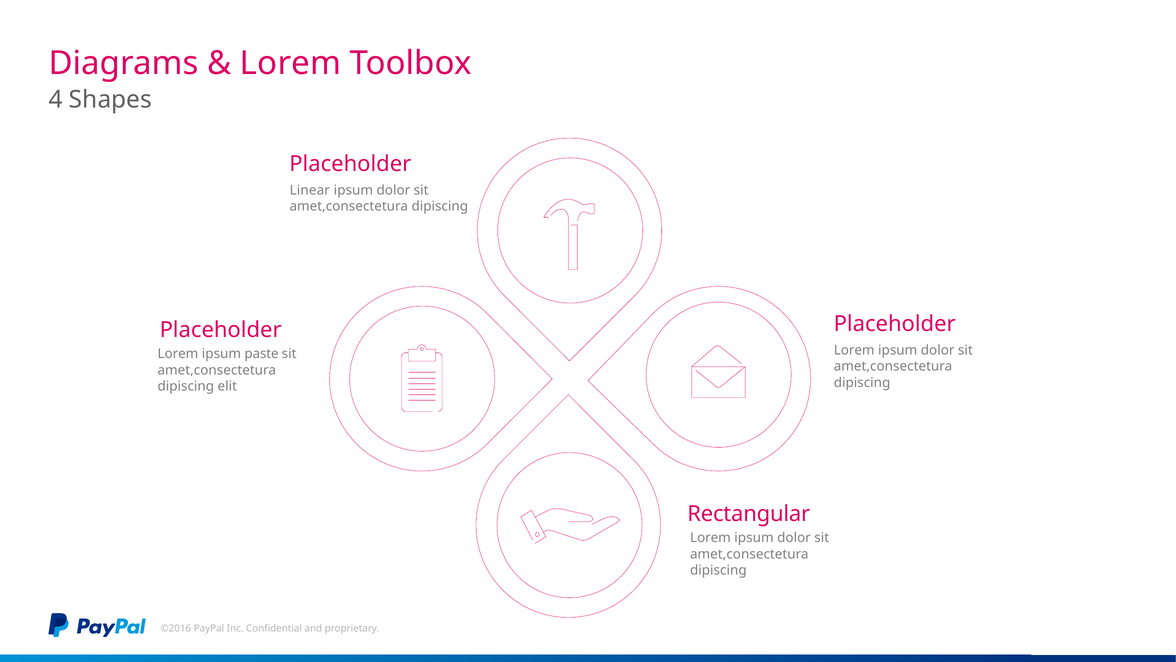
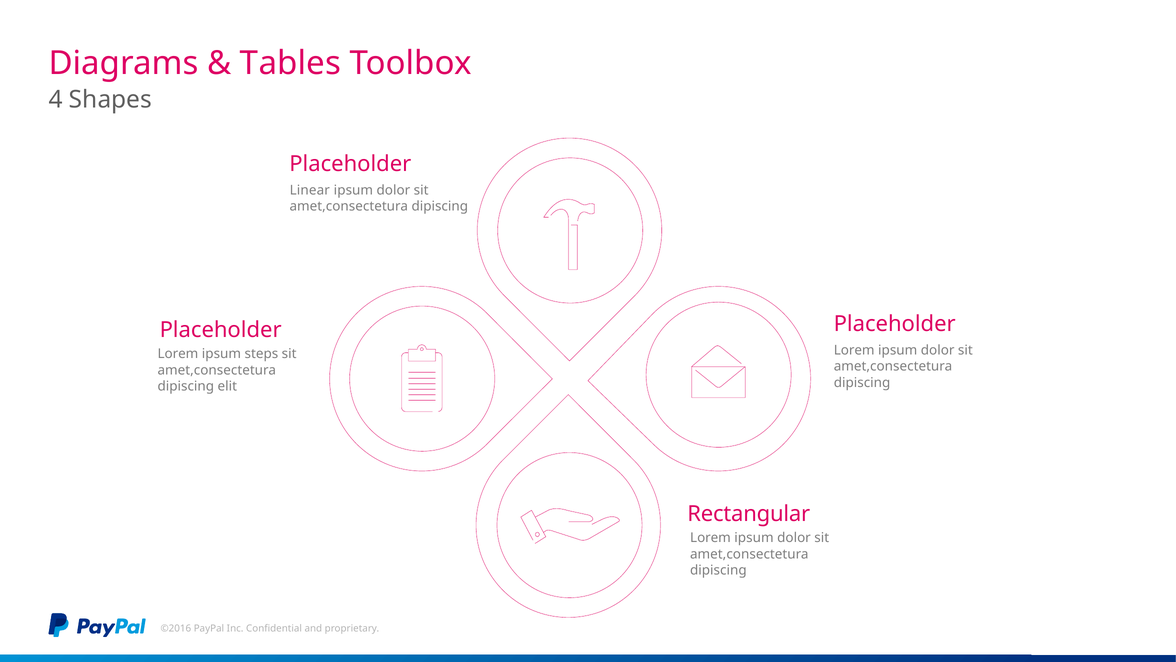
Lorem: Lorem -> Tables (291, 63)
paste: paste -> steps (261, 354)
